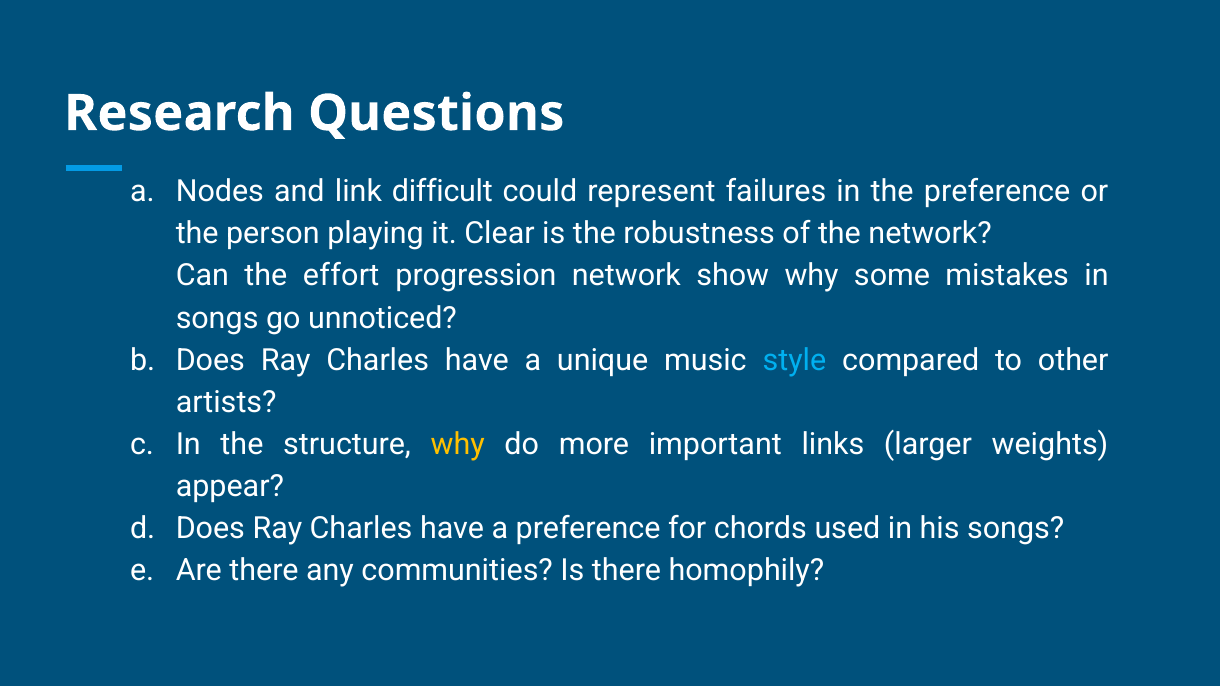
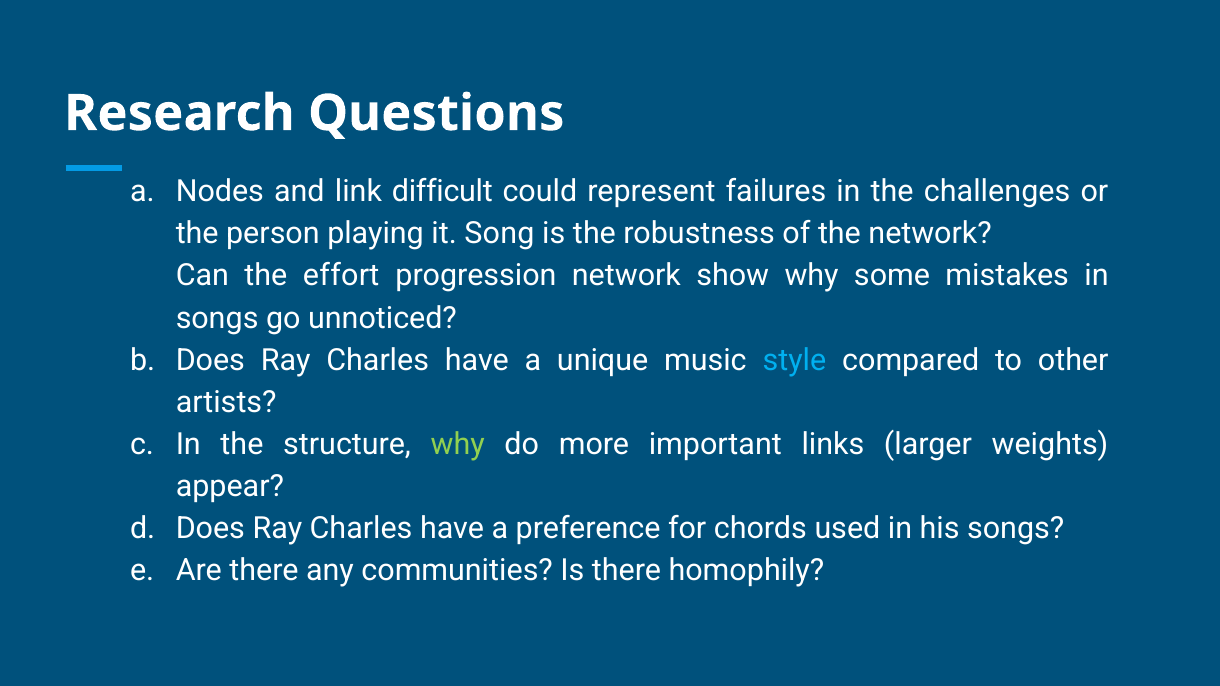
the preference: preference -> challenges (997, 192)
Clear: Clear -> Song (499, 234)
why colour: yellow -> light green (458, 444)
